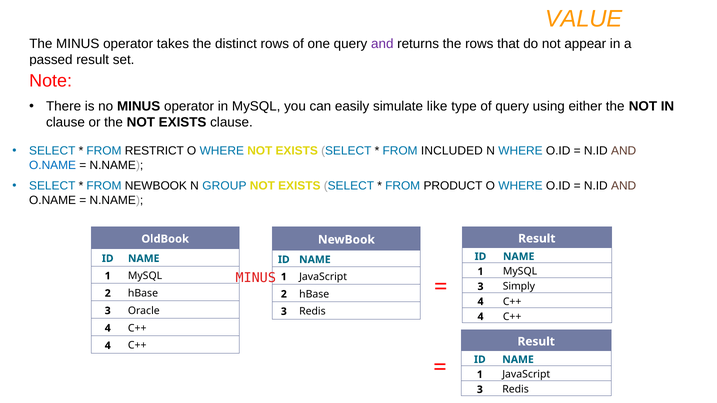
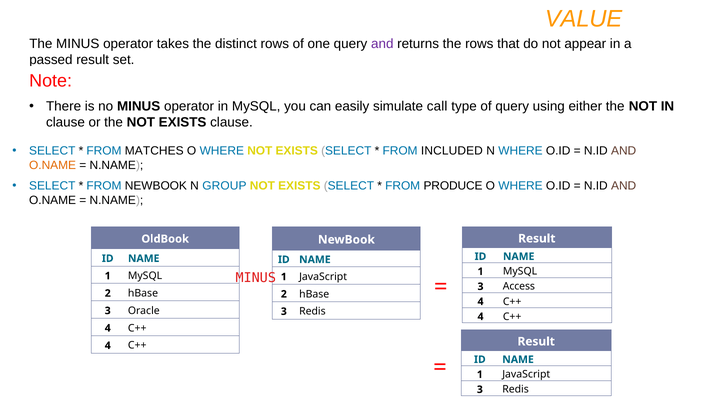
like: like -> call (437, 106)
RESTRICT: RESTRICT -> MATCHES (154, 151)
O.NAME colour: blue -> orange (53, 165)
PRODUCT: PRODUCT -> PRODUCE (453, 186)
Simply: Simply -> Access (519, 287)
